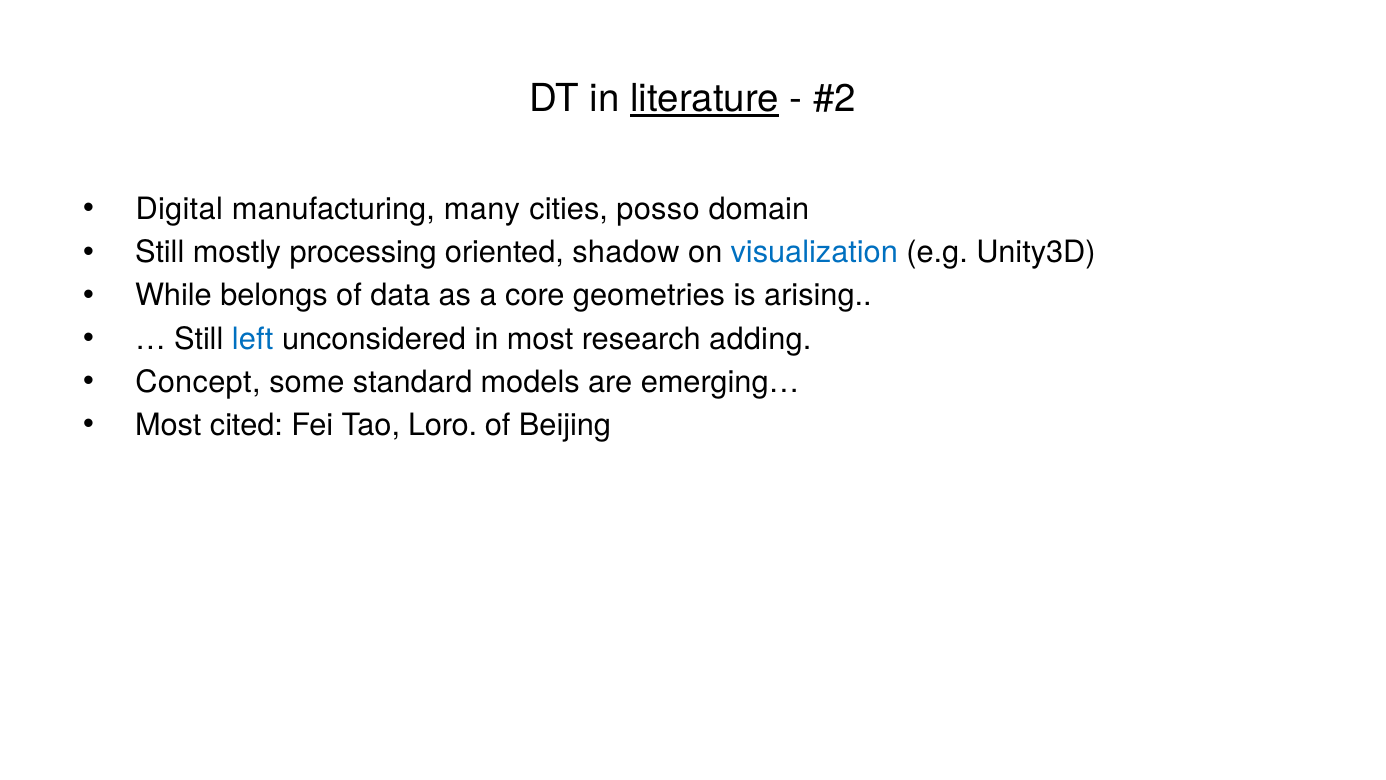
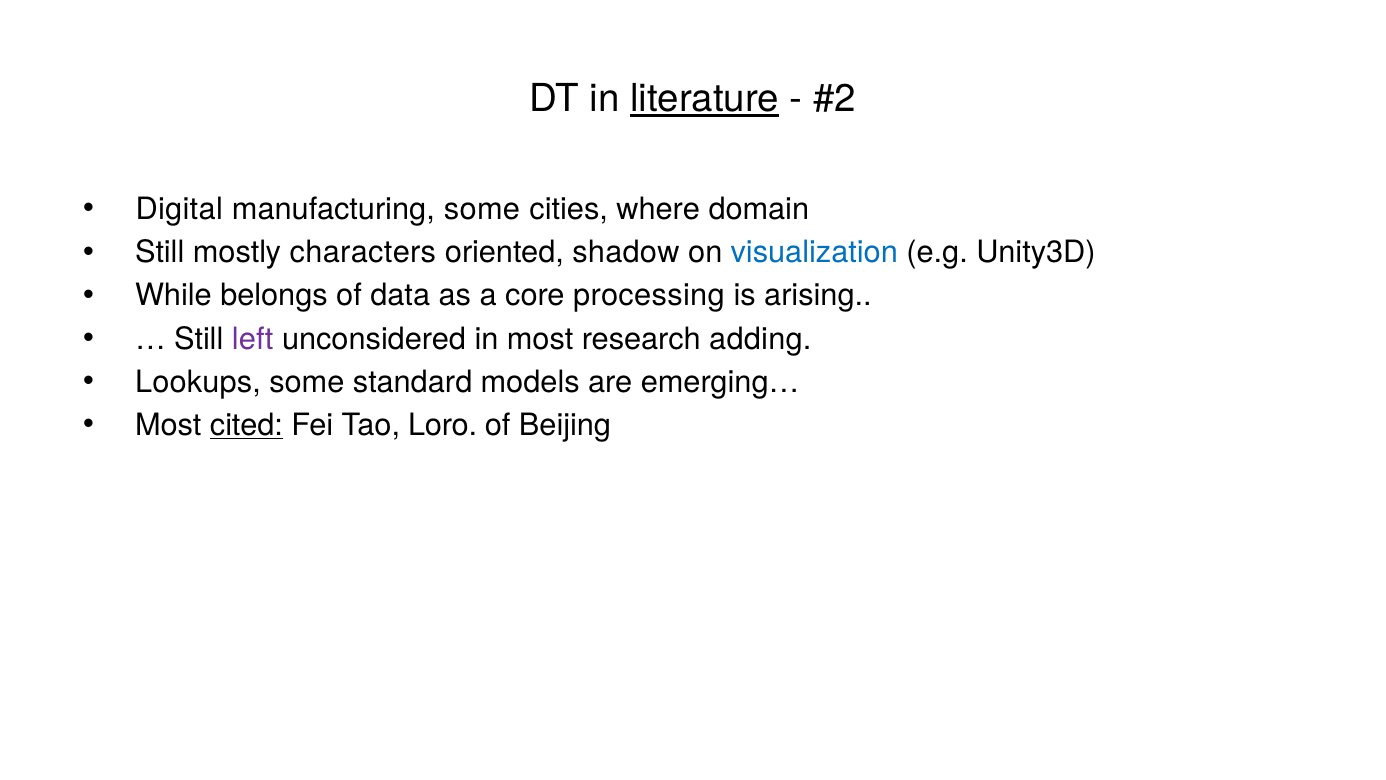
manufacturing many: many -> some (482, 209)
posso: posso -> where (658, 209)
processing: processing -> characters (363, 253)
geometries: geometries -> processing (649, 296)
left colour: blue -> purple (253, 339)
Concept: Concept -> Lookups (198, 382)
cited underline: none -> present (246, 425)
